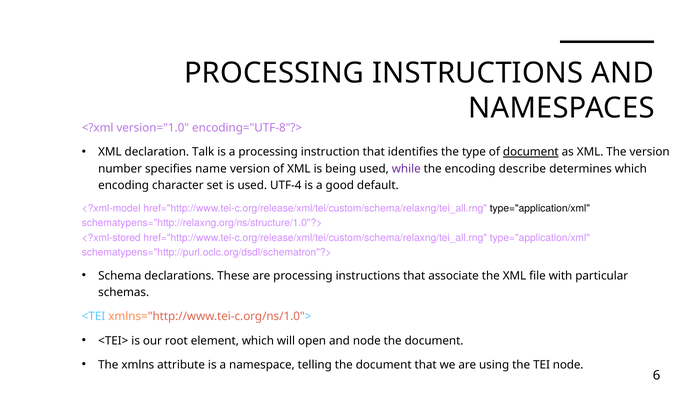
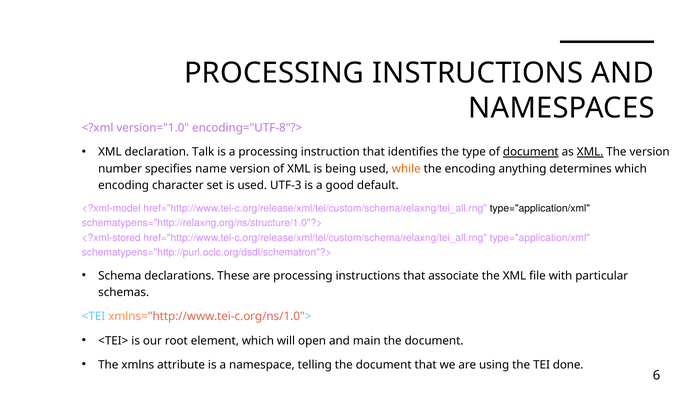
XML underline: none -> present (590, 152)
while colour: purple -> orange (406, 169)
describe: describe -> anything (522, 169)
UTF-4: UTF-4 -> UTF-3 (286, 185)
and node: node -> main (367, 341)
TEI node: node -> done (568, 365)
